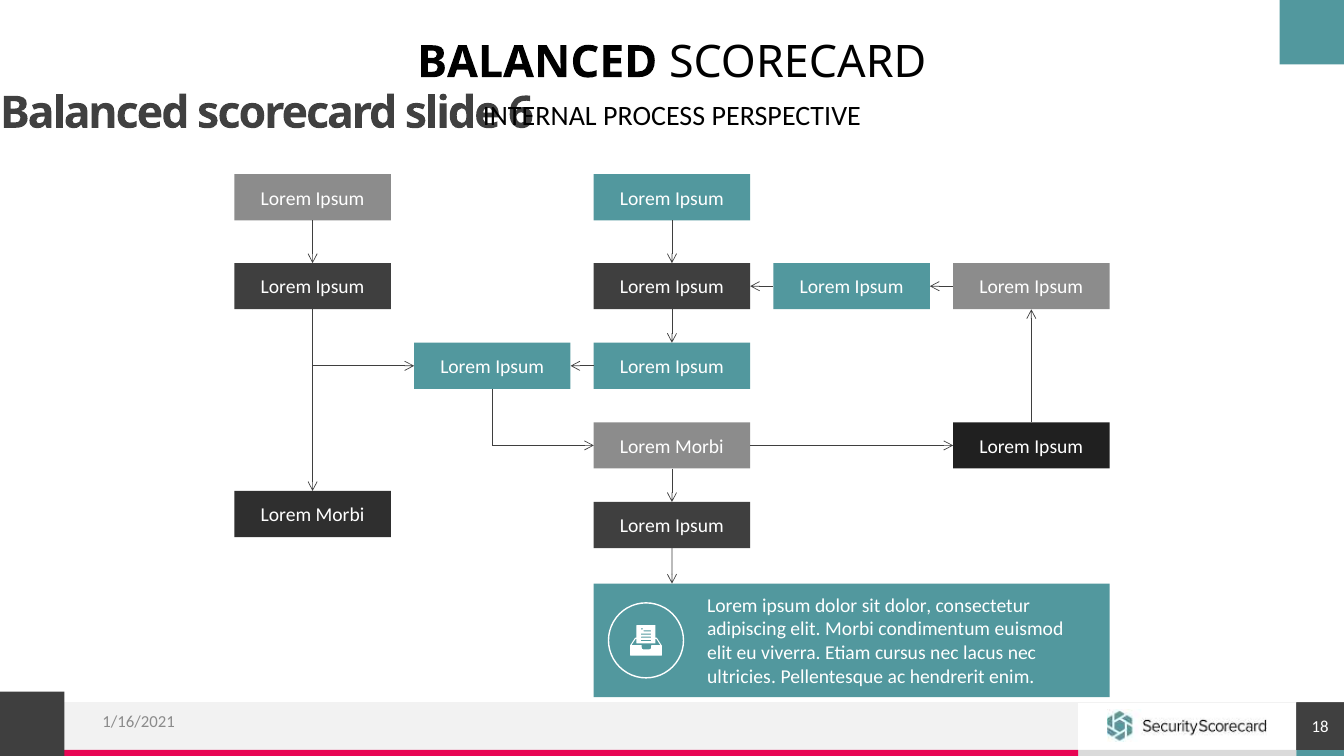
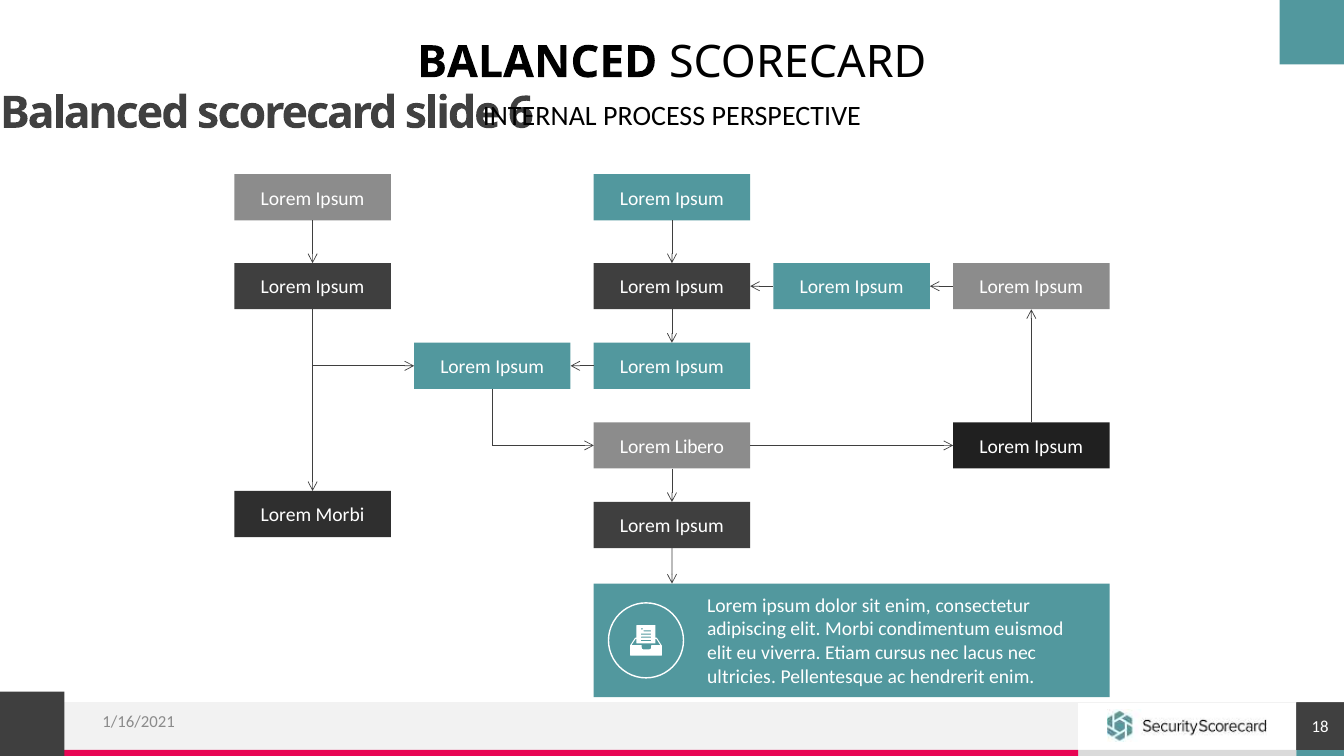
Morbi: Morbi -> Libero (699, 447)
sit dolor: dolor -> enim (908, 606)
